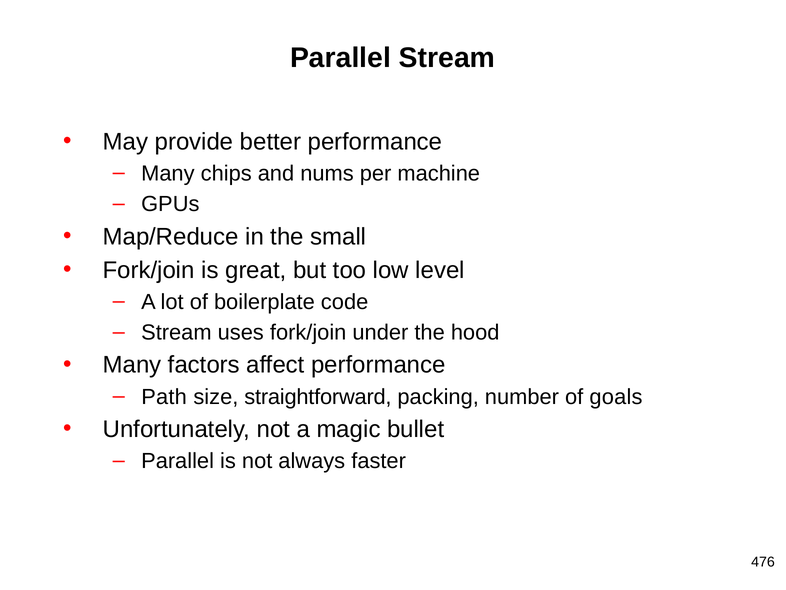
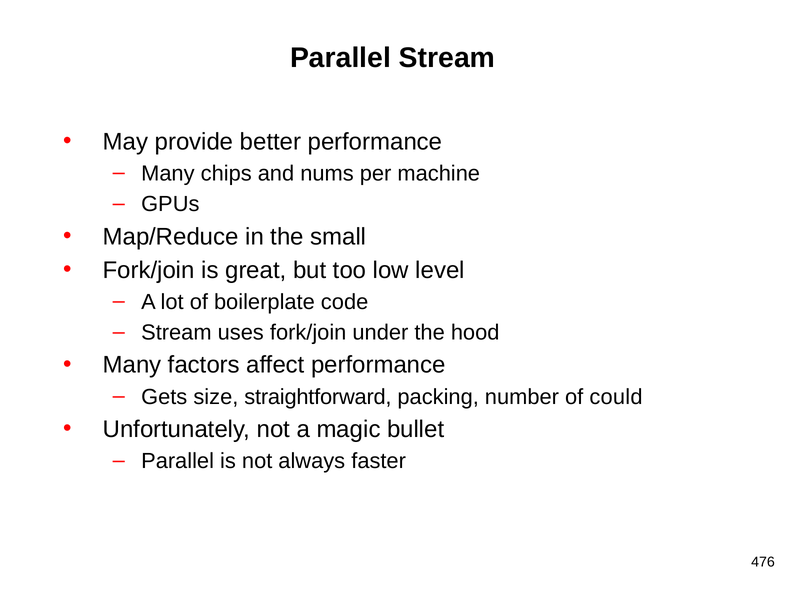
Path: Path -> Gets (164, 396)
goals: goals -> could (616, 396)
